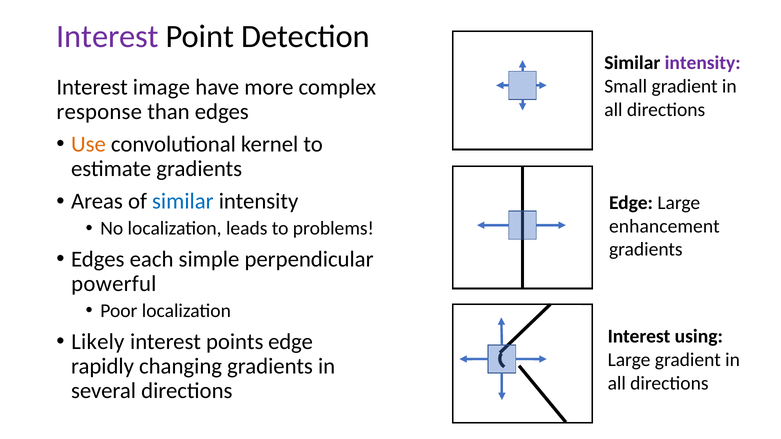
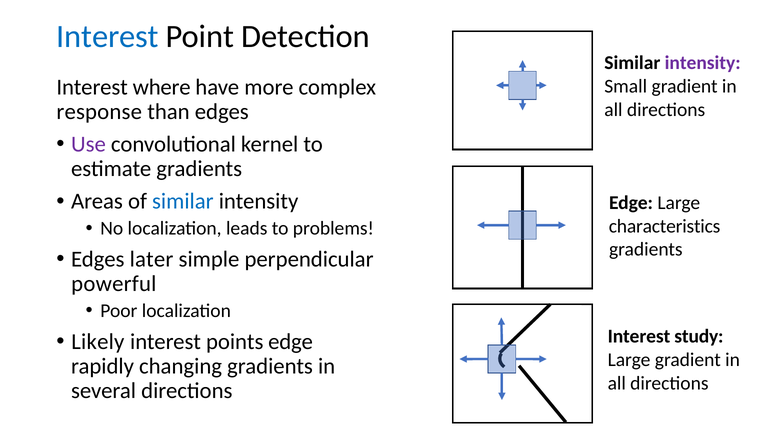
Interest colour: purple -> blue (108, 37)
image: image -> where (162, 87)
Use colour: orange -> purple (88, 144)
enhancement: enhancement -> characteristics (665, 226)
each: each -> later (151, 259)
using: using -> study (699, 337)
